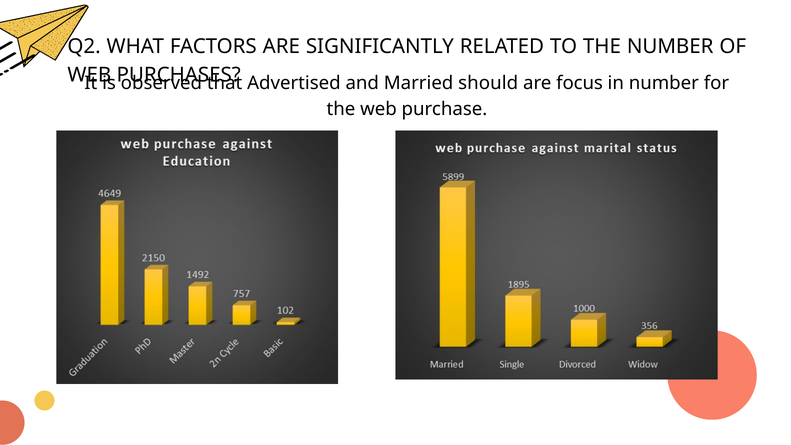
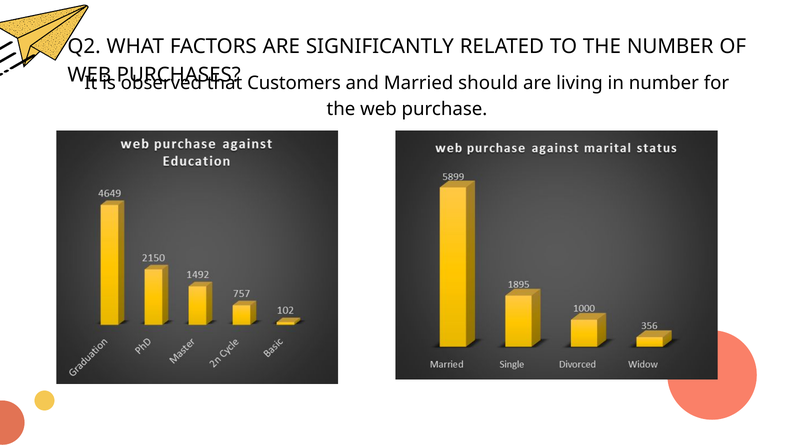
Advertised: Advertised -> Customers (294, 83)
focus: focus -> living (580, 83)
